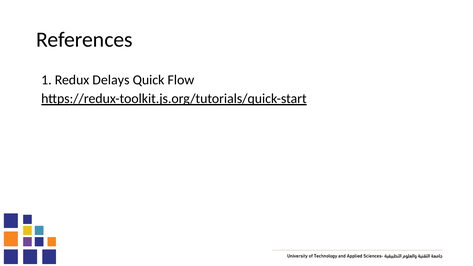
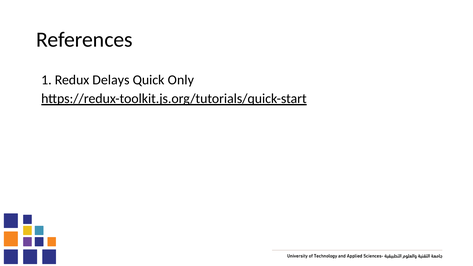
Flow: Flow -> Only (181, 80)
